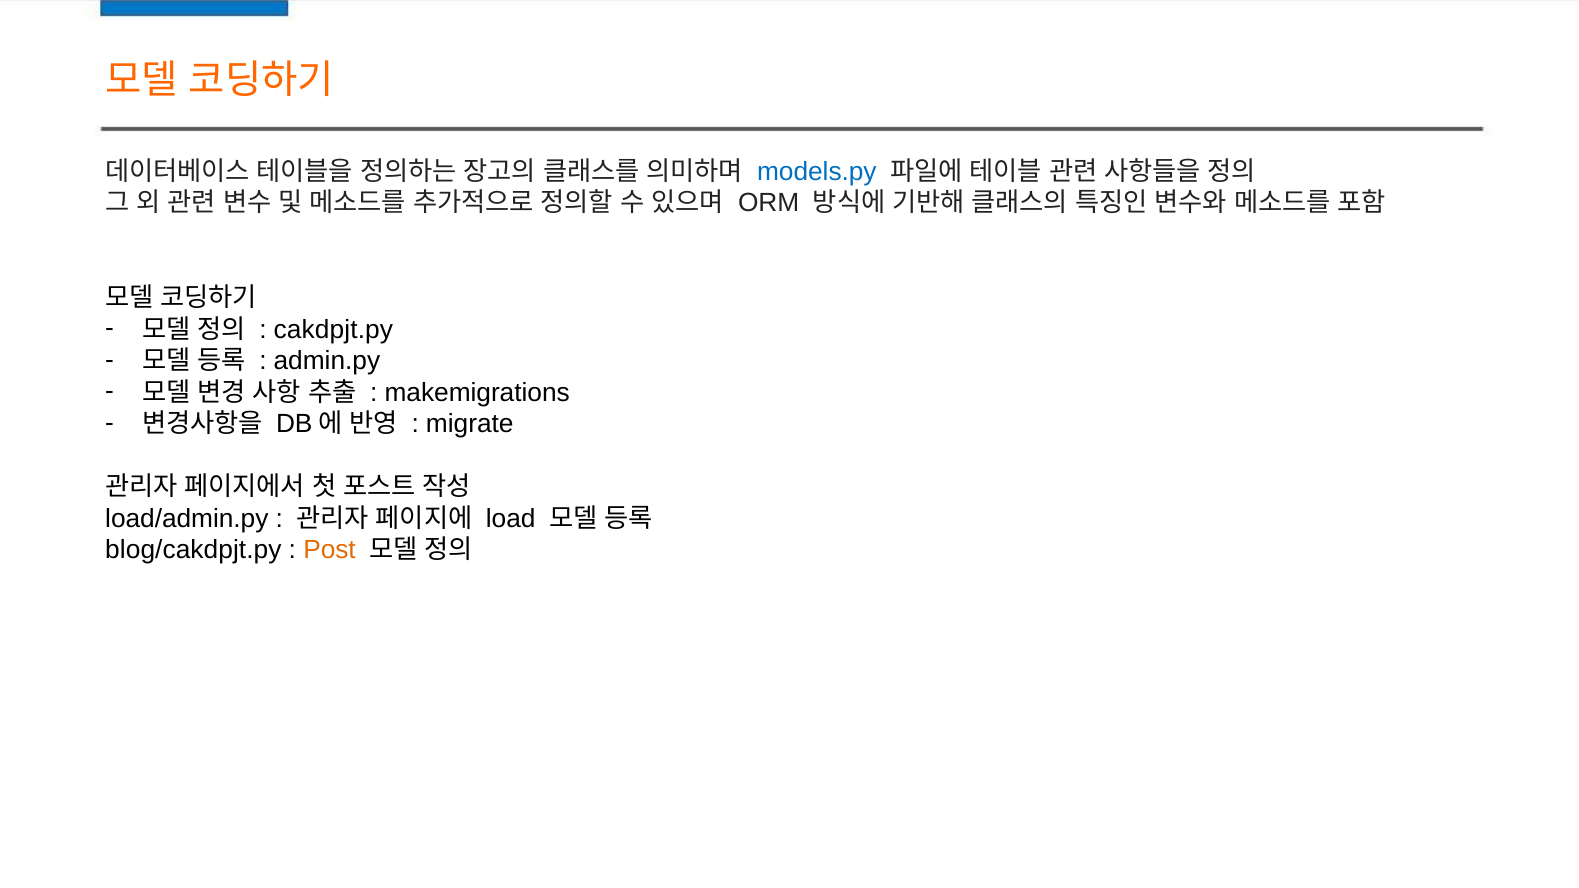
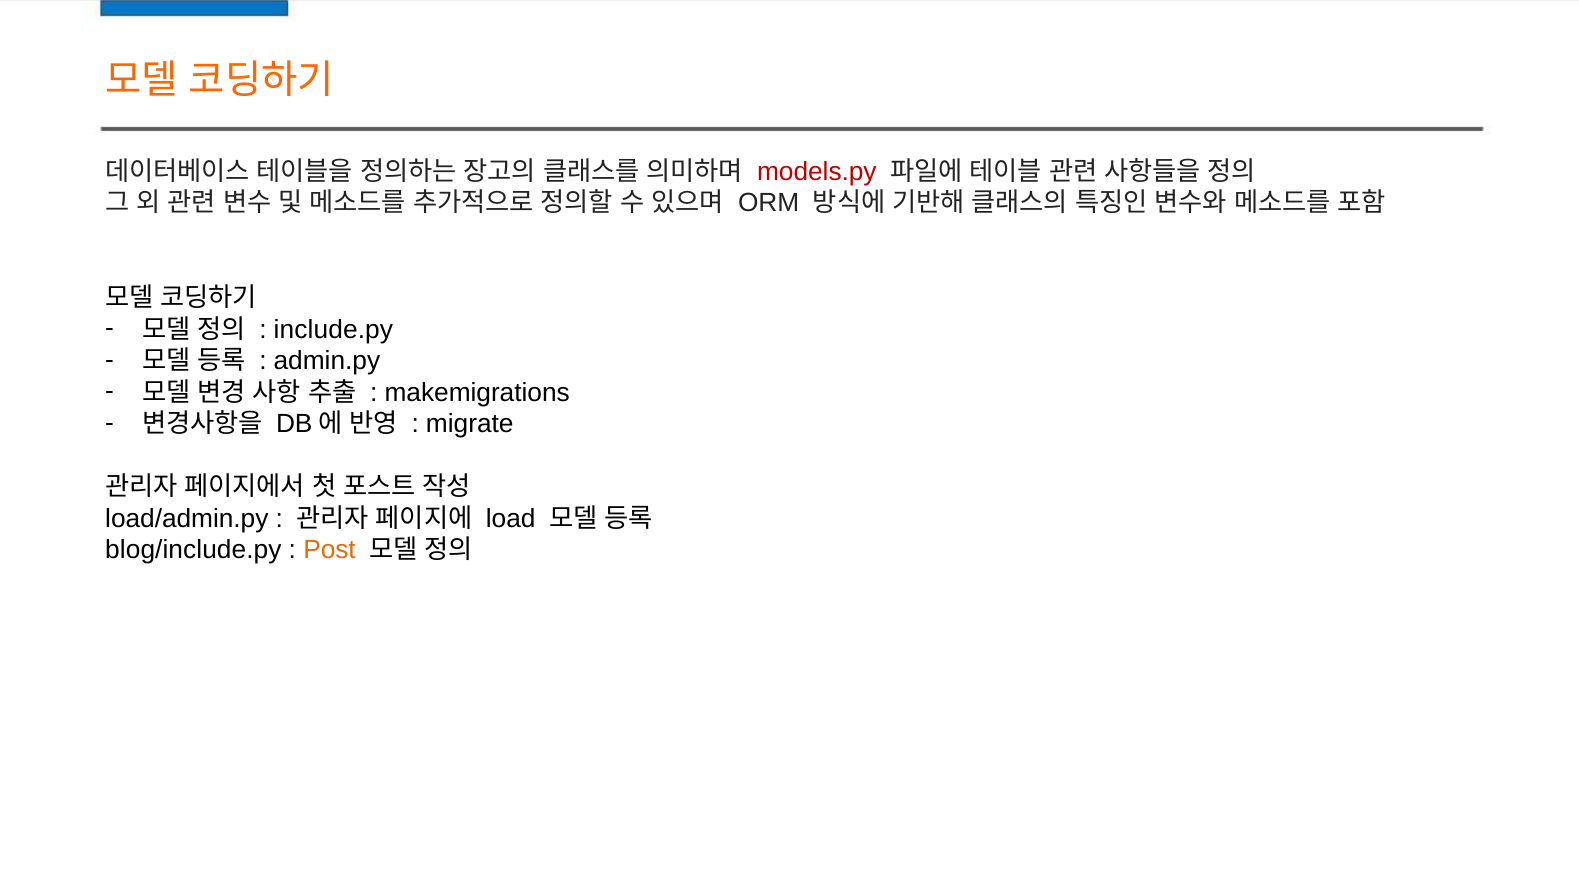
models.py colour: blue -> red (817, 172)
cakdpjt.py: cakdpjt.py -> include.py (333, 329)
blog/cakdpjt.py: blog/cakdpjt.py -> blog/include.py (193, 550)
